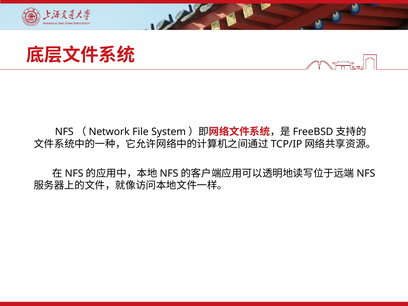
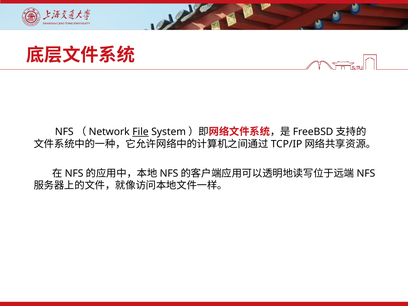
File underline: none -> present (140, 132)
